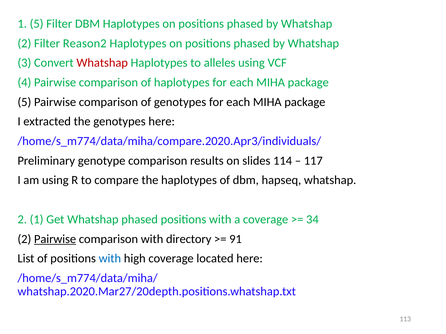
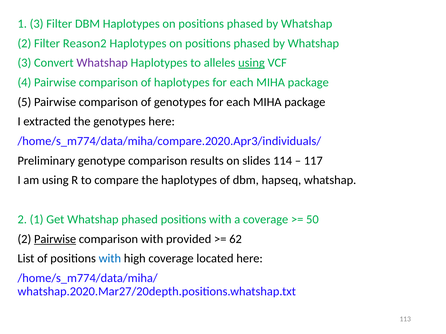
1 5: 5 -> 3 (37, 24)
Whatshap colour: red -> purple (102, 63)
using underline: none -> present (251, 63)
34: 34 -> 50 (312, 220)
directory: directory -> provided (189, 239)
91: 91 -> 62 (236, 239)
